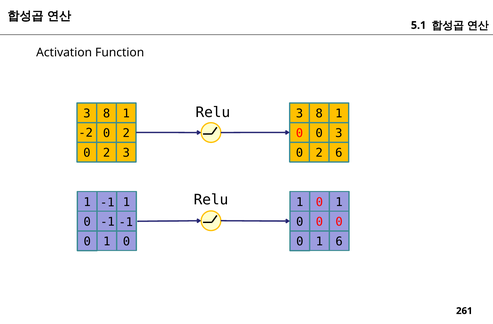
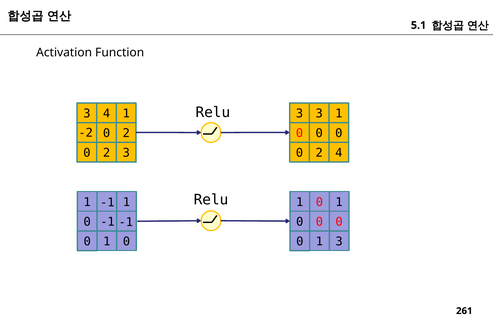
8: 8 -> 4 (107, 114)
8: 8 -> 3 (319, 114)
3: 3 -> 0 (339, 133)
2 6: 6 -> 4 (339, 153)
1 6: 6 -> 3 (339, 241)
